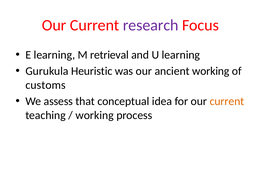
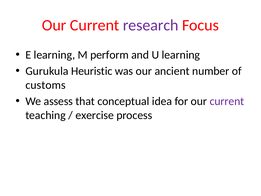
retrieval: retrieval -> perform (109, 55)
ancient working: working -> number (211, 71)
current colour: orange -> purple (227, 101)
working: working -> exercise (95, 115)
